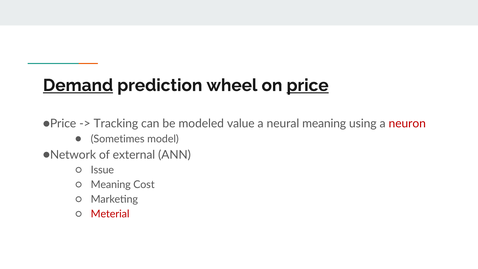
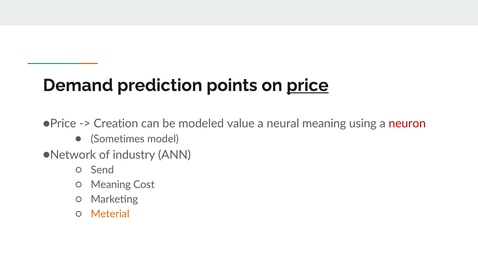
Demand underline: present -> none (78, 85)
wheel: wheel -> points (232, 85)
Tracking: Tracking -> Creation (116, 124)
external: external -> industry (134, 155)
Issue: Issue -> Send (102, 170)
Meterial colour: red -> orange (110, 214)
